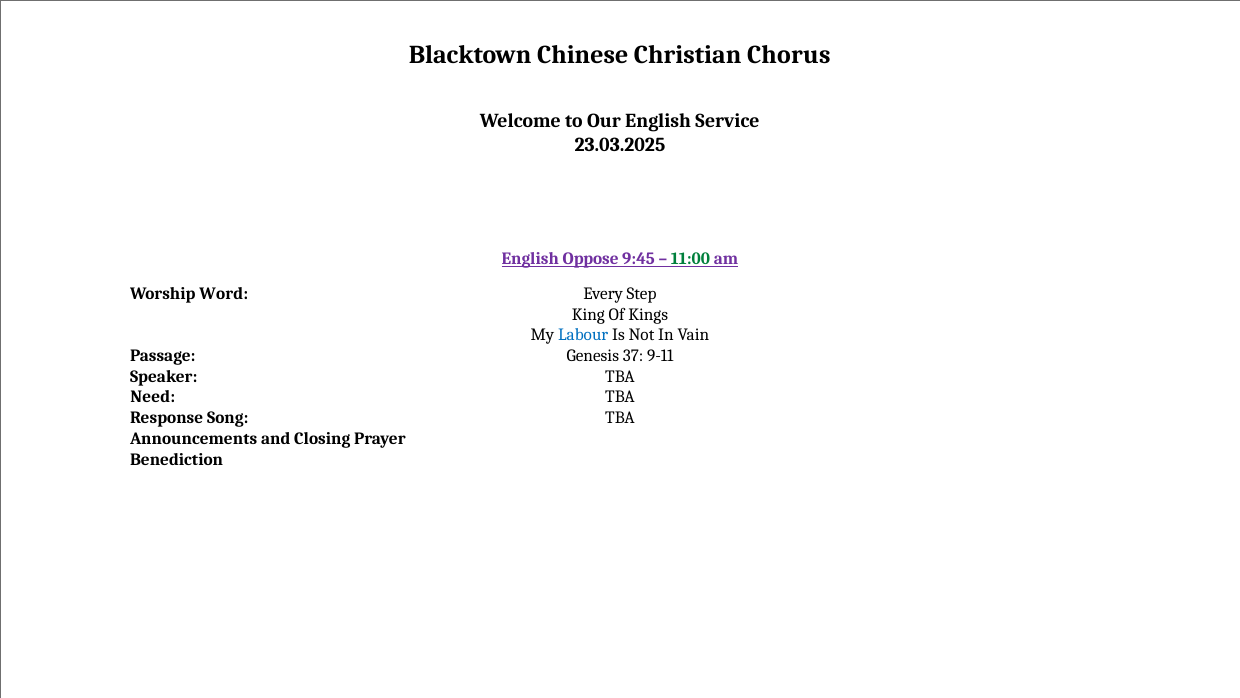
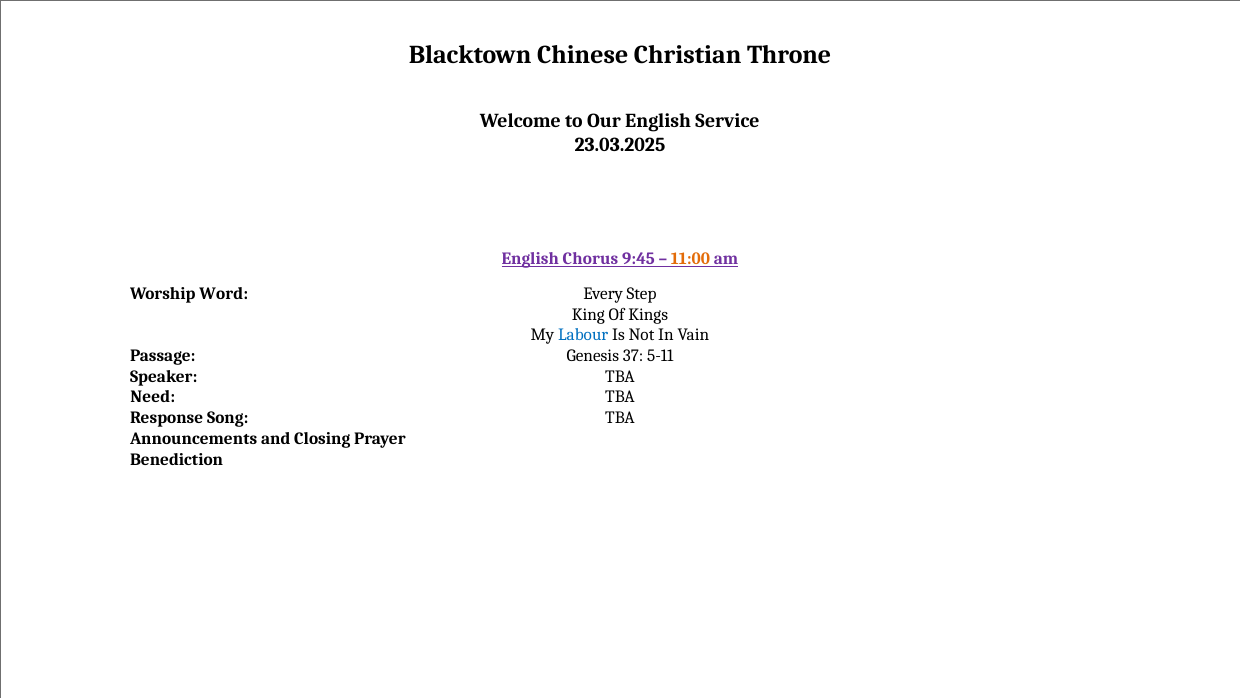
Chorus: Chorus -> Throne (789, 55)
Oppose: Oppose -> Chorus (591, 259)
11:00 colour: green -> orange (690, 259)
9-11: 9-11 -> 5-11 (660, 356)
